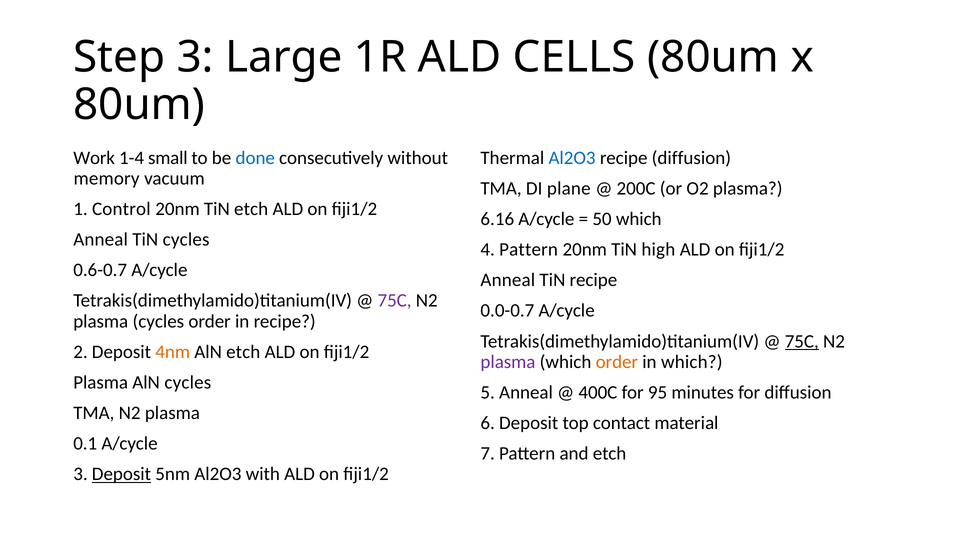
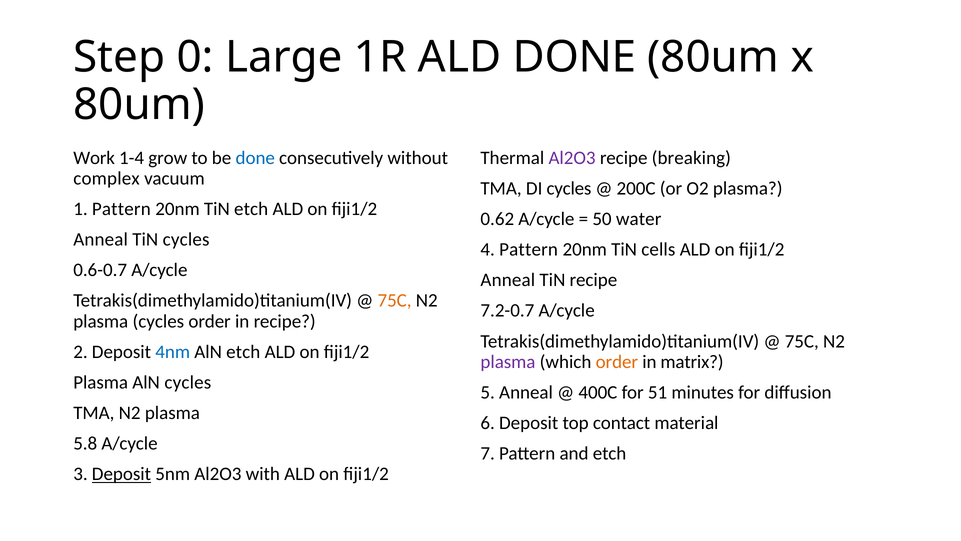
Step 3: 3 -> 0 (195, 57)
ALD CELLS: CELLS -> DONE (574, 57)
small: small -> grow (168, 158)
Al2O3 colour: blue -> purple (572, 158)
recipe diffusion: diffusion -> breaking (691, 158)
memory: memory -> complex (107, 178)
DI plane: plane -> cycles (569, 188)
1 Control: Control -> Pattern (121, 209)
6.16: 6.16 -> 0.62 (497, 219)
50 which: which -> water (639, 219)
high: high -> cells (658, 249)
75C colour: purple -> orange (395, 300)
0.0-0.7: 0.0-0.7 -> 7.2-0.7 (507, 310)
75C underline: present -> none (802, 341)
4nm colour: orange -> blue (173, 352)
in which: which -> matrix (692, 362)
95: 95 -> 51 (658, 392)
0.1: 0.1 -> 5.8 (85, 443)
